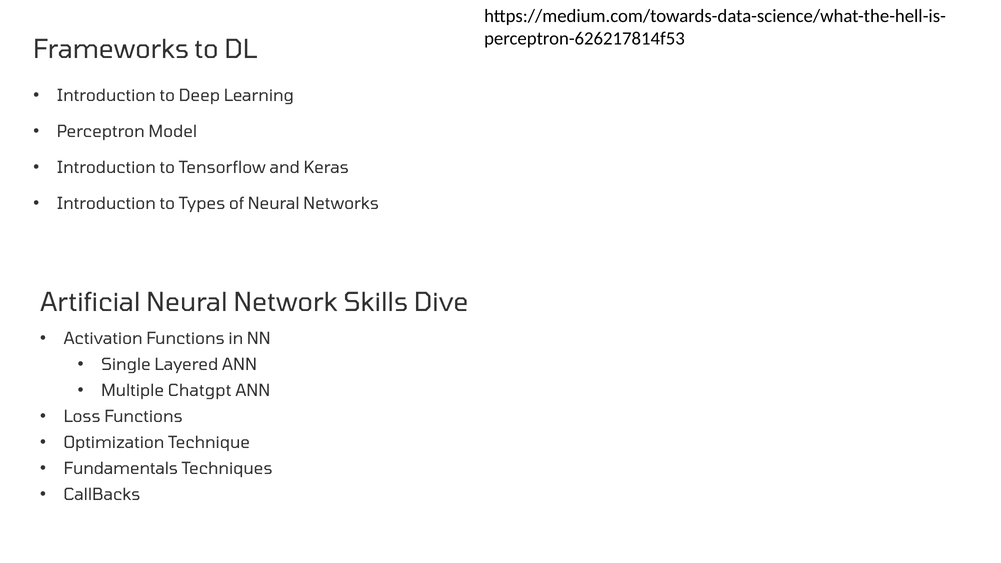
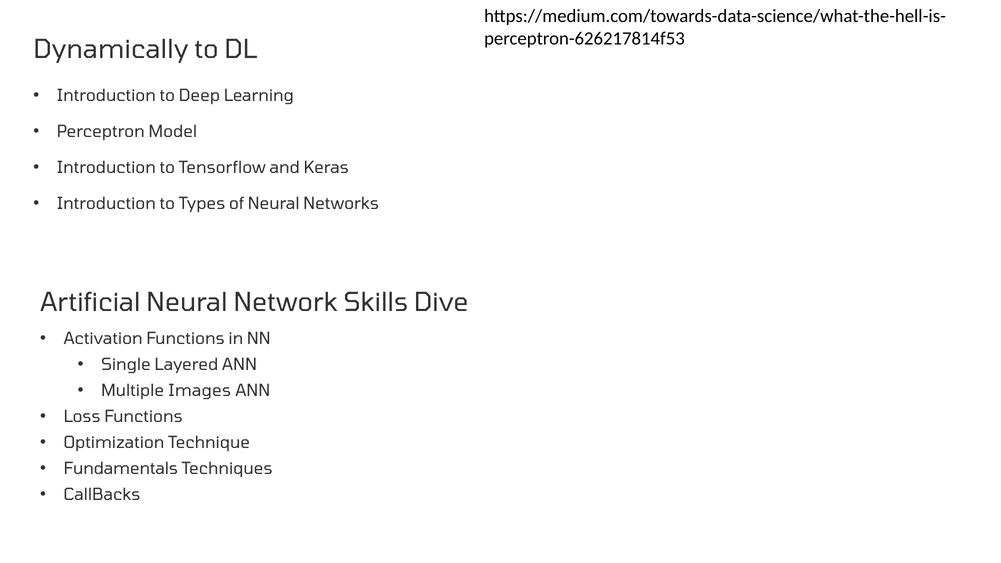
Frameworks: Frameworks -> Dynamically (111, 50)
Chatgpt: Chatgpt -> Images (200, 391)
